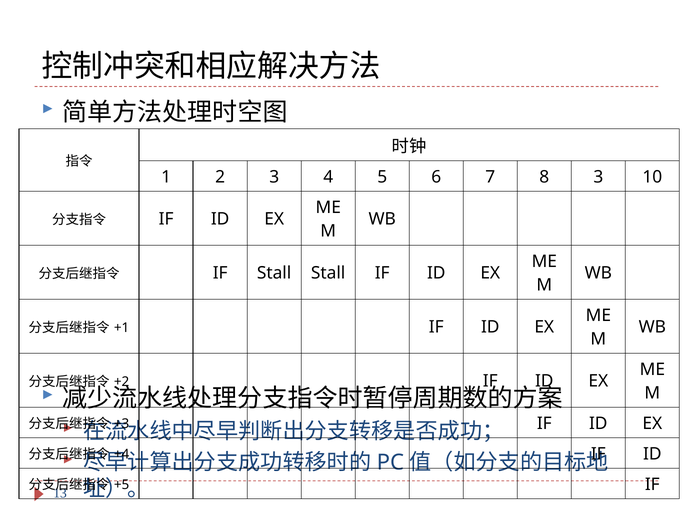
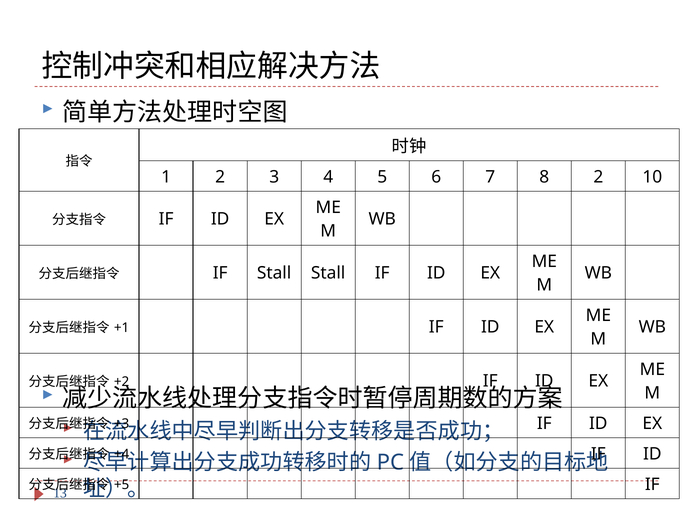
8 3: 3 -> 2 (598, 177)
